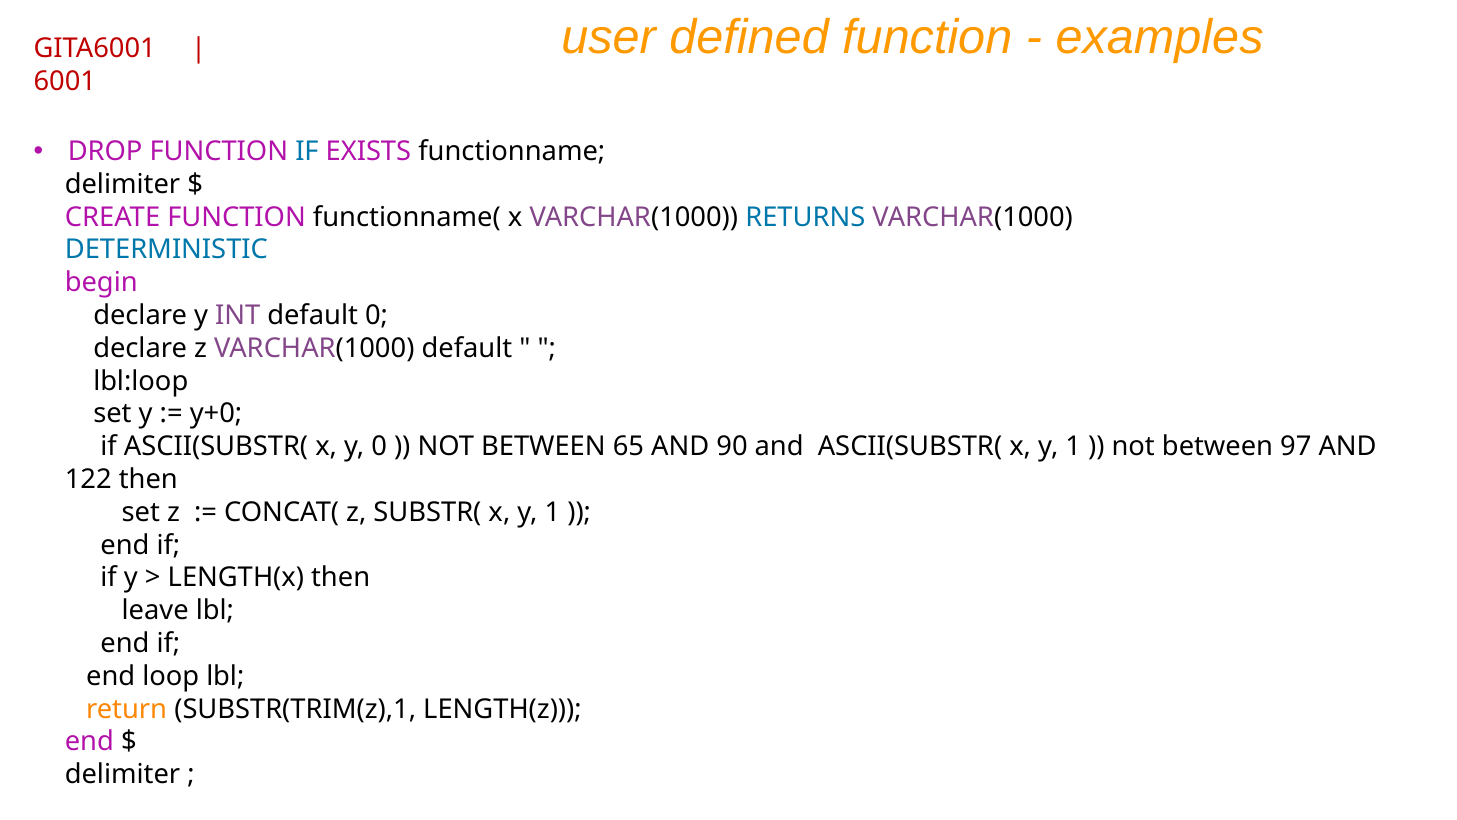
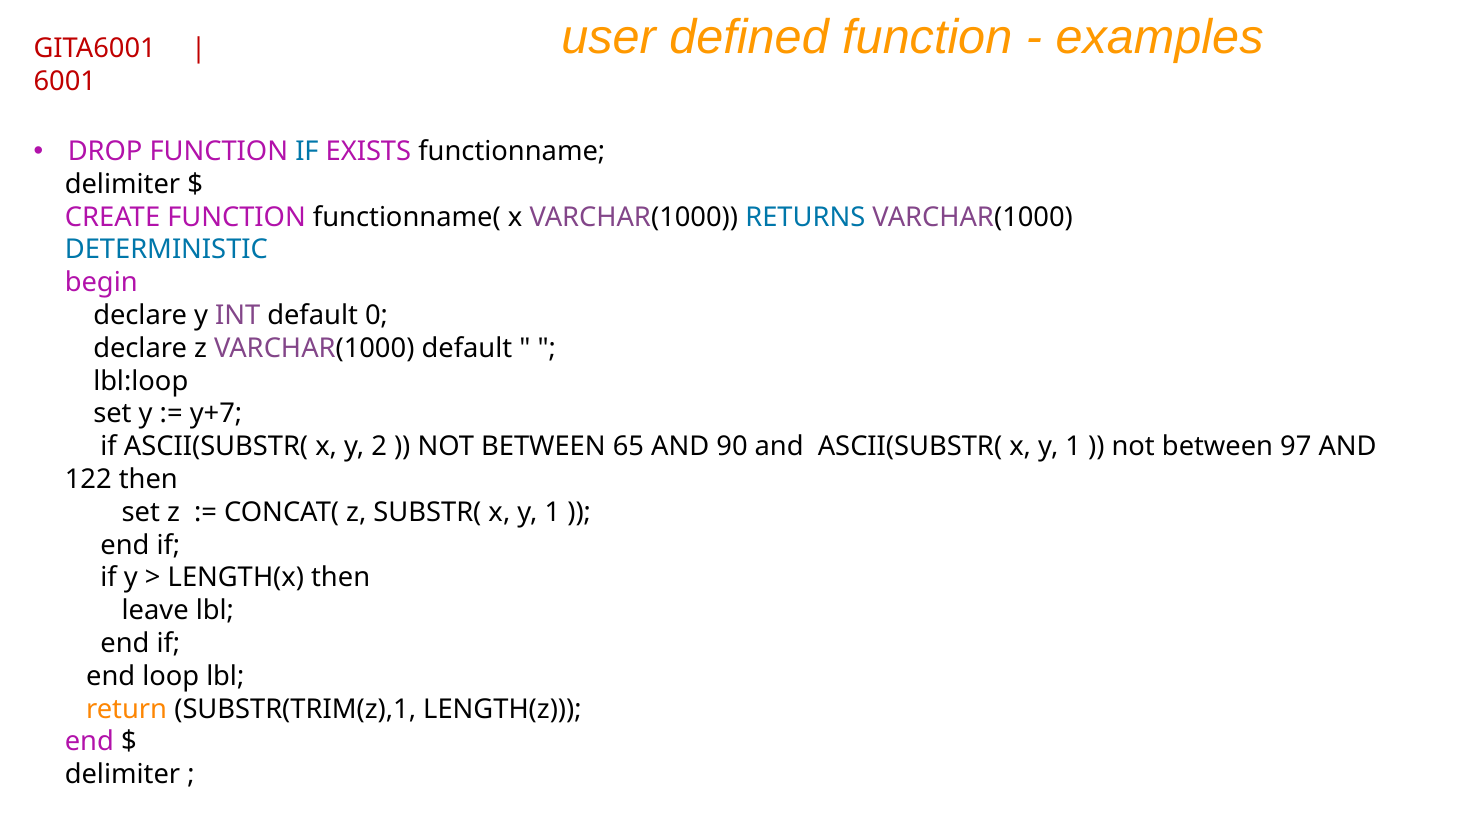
y+0: y+0 -> y+7 (216, 414)
y 0: 0 -> 2 (379, 446)
